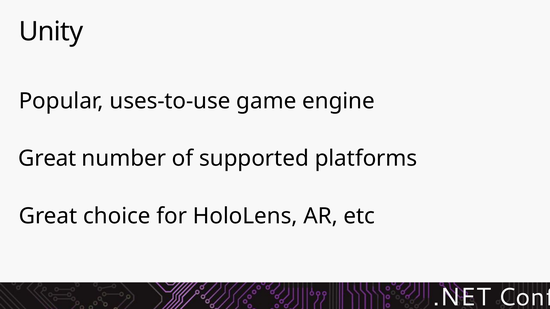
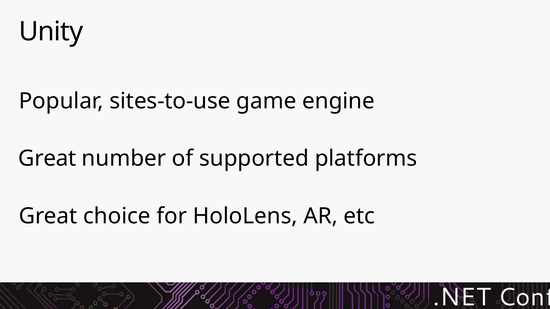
uses-to-use: uses-to-use -> sites-to-use (170, 101)
